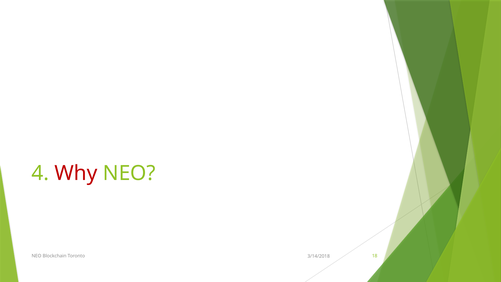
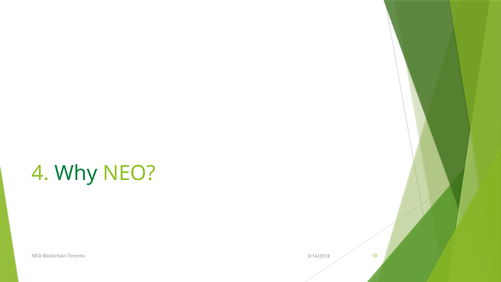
Why colour: red -> green (76, 173)
